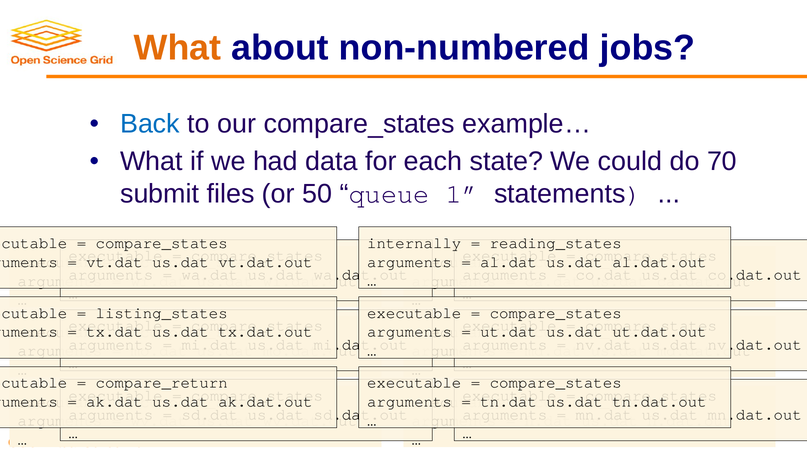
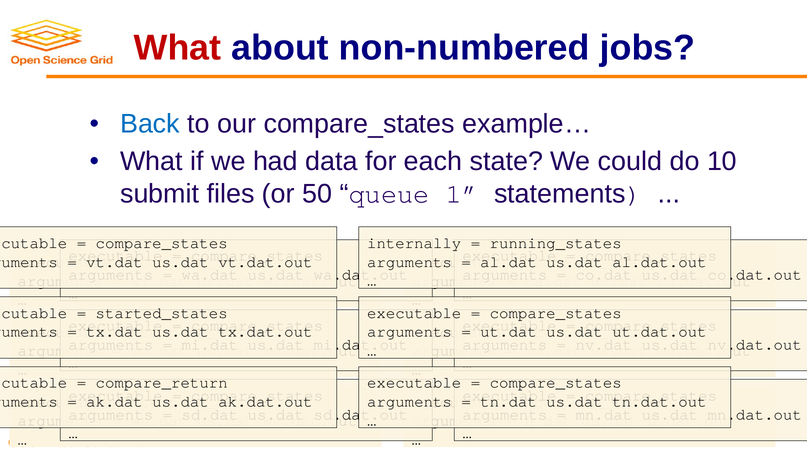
What colour: orange -> red (178, 48)
70: 70 -> 10 (722, 161)
reading_states: reading_states -> running_states (556, 243)
listing_states: listing_states -> started_states (162, 313)
